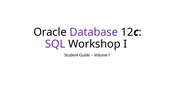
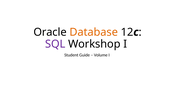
Database colour: purple -> orange (94, 32)
